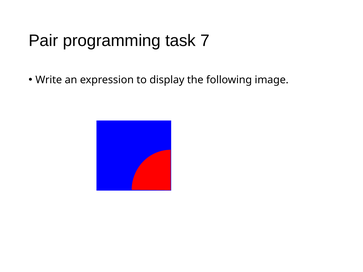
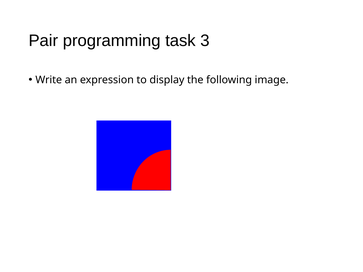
7: 7 -> 3 (205, 41)
